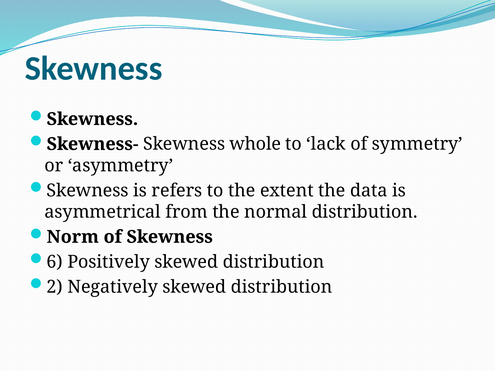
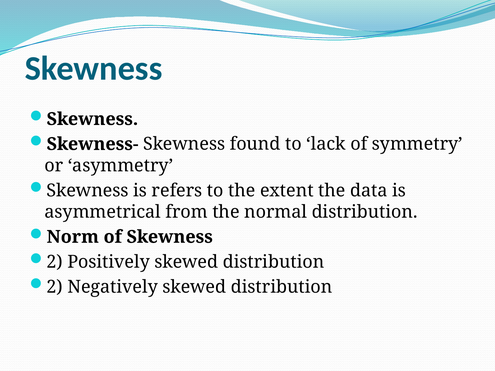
whole: whole -> found (255, 144)
6: 6 -> 2 (55, 262)
